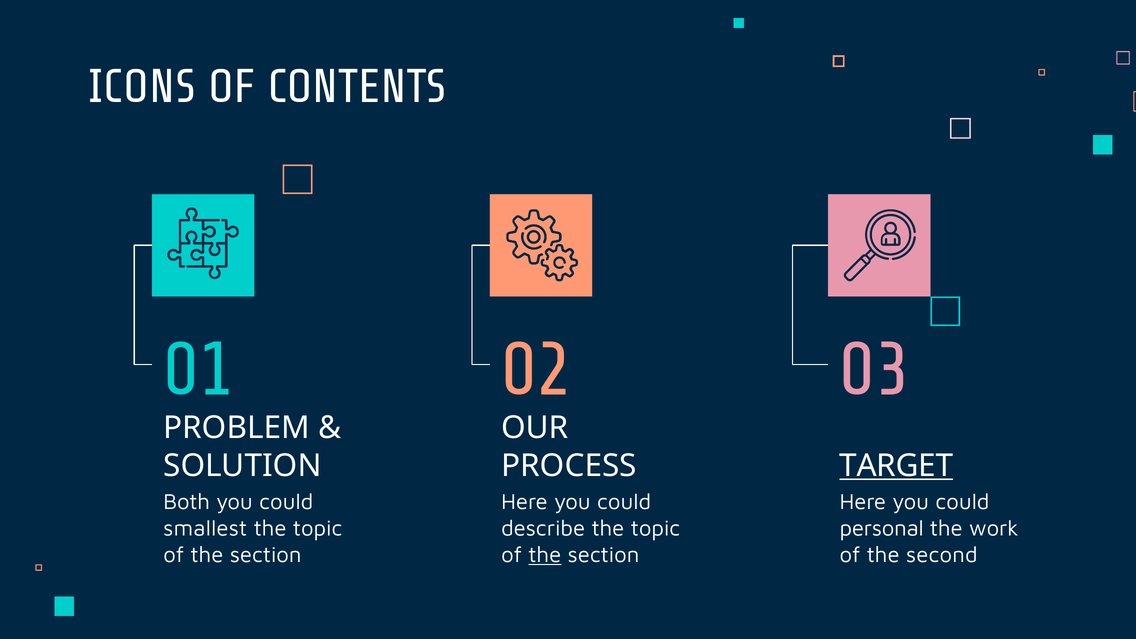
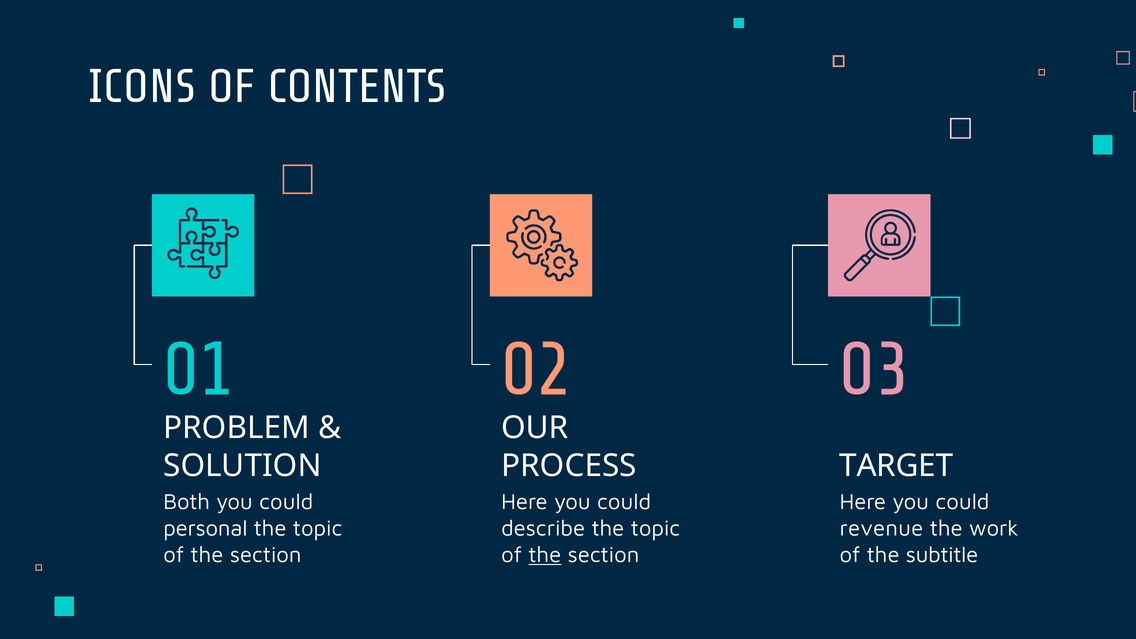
TARGET underline: present -> none (896, 466)
smallest: smallest -> personal (205, 528)
personal: personal -> revenue (881, 528)
second: second -> subtitle (942, 555)
